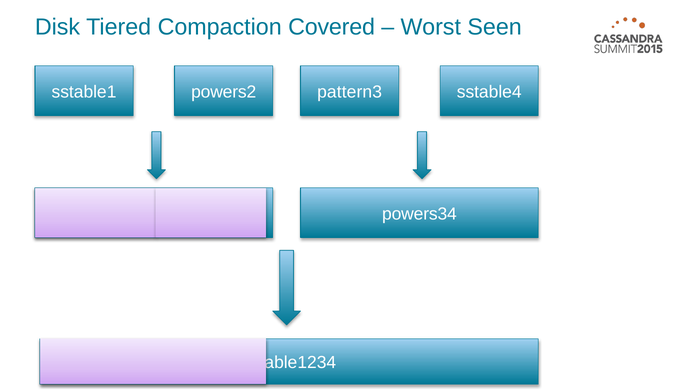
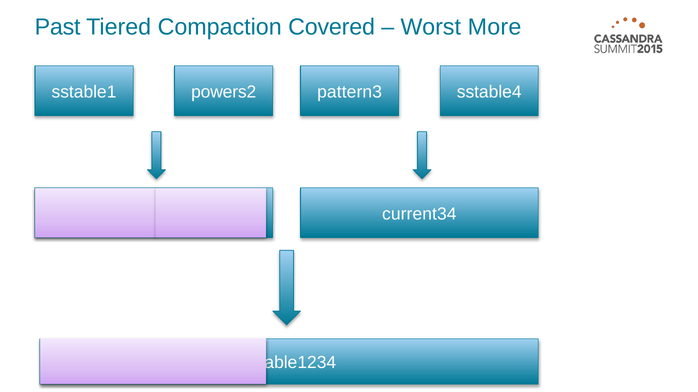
Disk: Disk -> Past (58, 27)
Seen: Seen -> More (495, 27)
powers34: powers34 -> current34 (419, 214)
